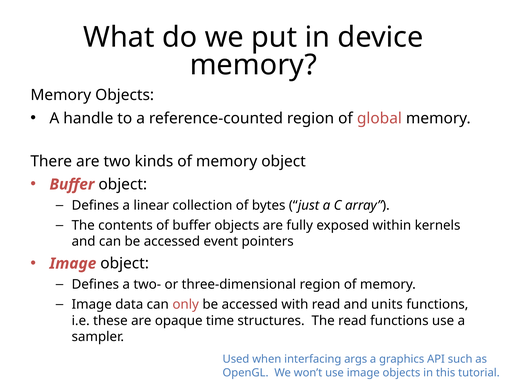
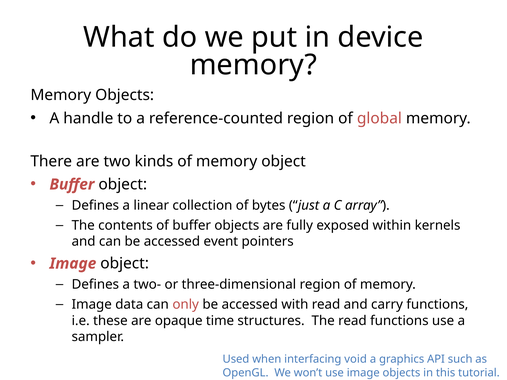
units: units -> carry (387, 305)
args: args -> void (356, 359)
